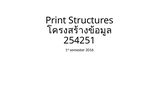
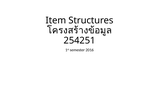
Print: Print -> Item (56, 20)
